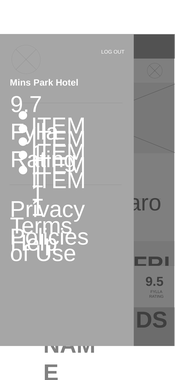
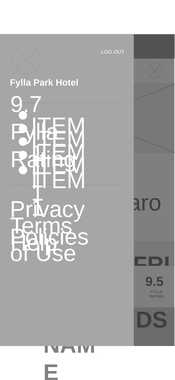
Mins: Mins -> Fylla (20, 82)
